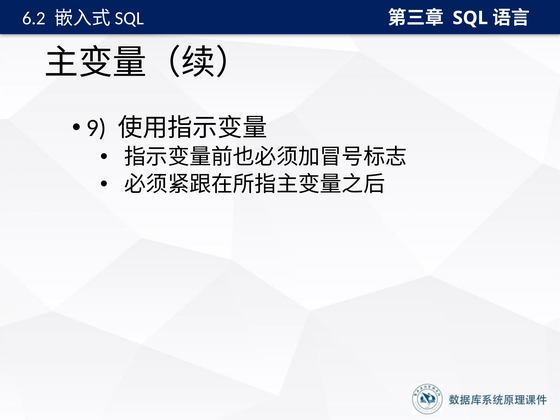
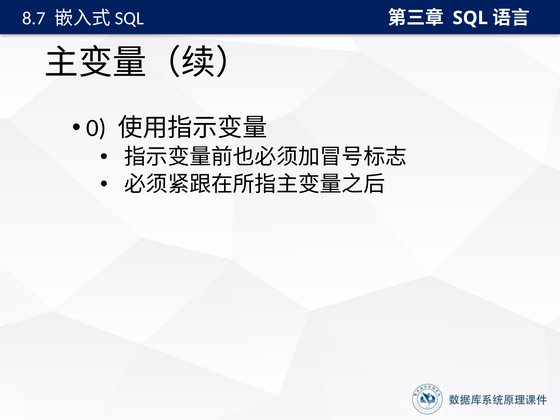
6.2: 6.2 -> 8.7 (34, 18)
9: 9 -> 0 (96, 128)
